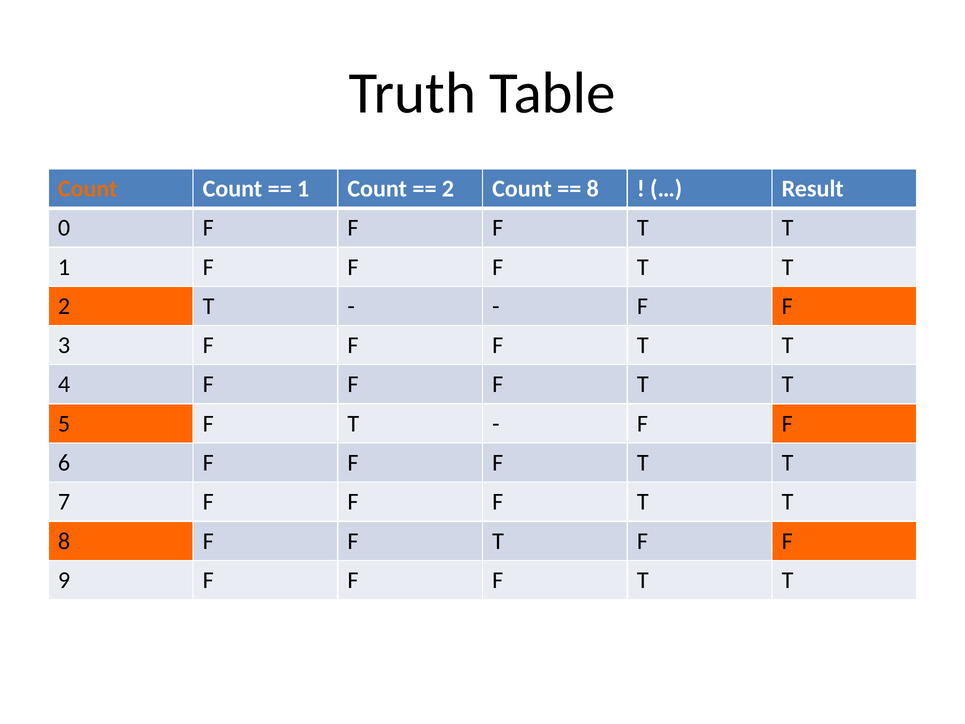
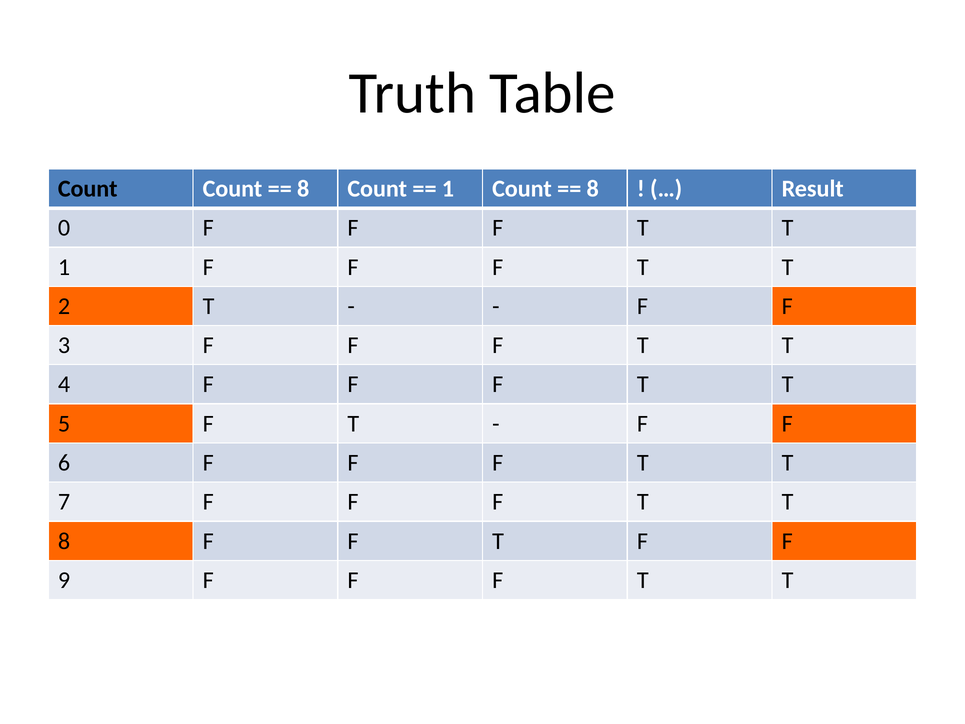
Count colour: orange -> black (88, 189)
1: 1 -> 8 (303, 189)
2: 2 -> 1 (448, 189)
